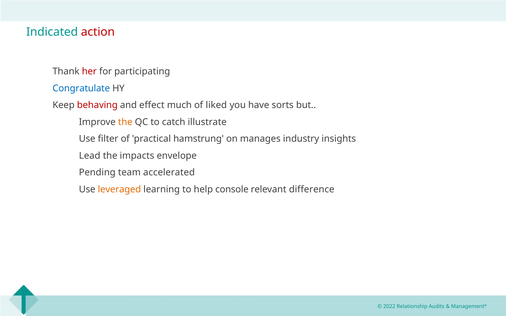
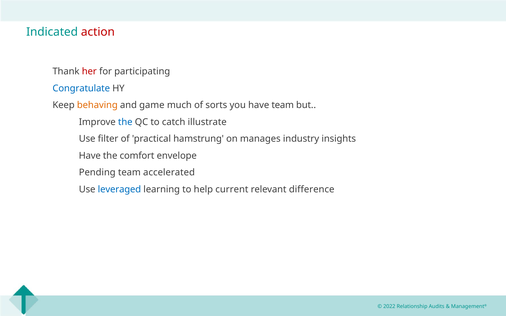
behaving colour: red -> orange (97, 105)
effect: effect -> game (152, 105)
liked: liked -> sorts (216, 105)
have sorts: sorts -> team (283, 105)
the colour: orange -> blue (125, 122)
Lead: Lead -> Have (90, 156)
impacts: impacts -> comfort (137, 156)
leveraged colour: orange -> blue (119, 190)
console: console -> current (232, 190)
